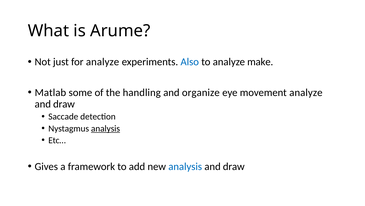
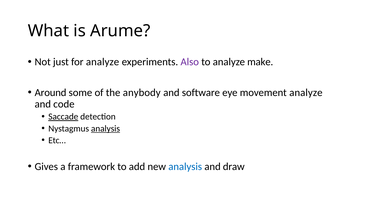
Also colour: blue -> purple (190, 62)
Matlab: Matlab -> Around (51, 92)
handling: handling -> anybody (142, 92)
organize: organize -> software (201, 92)
draw: draw -> code (64, 104)
Saccade underline: none -> present (63, 116)
